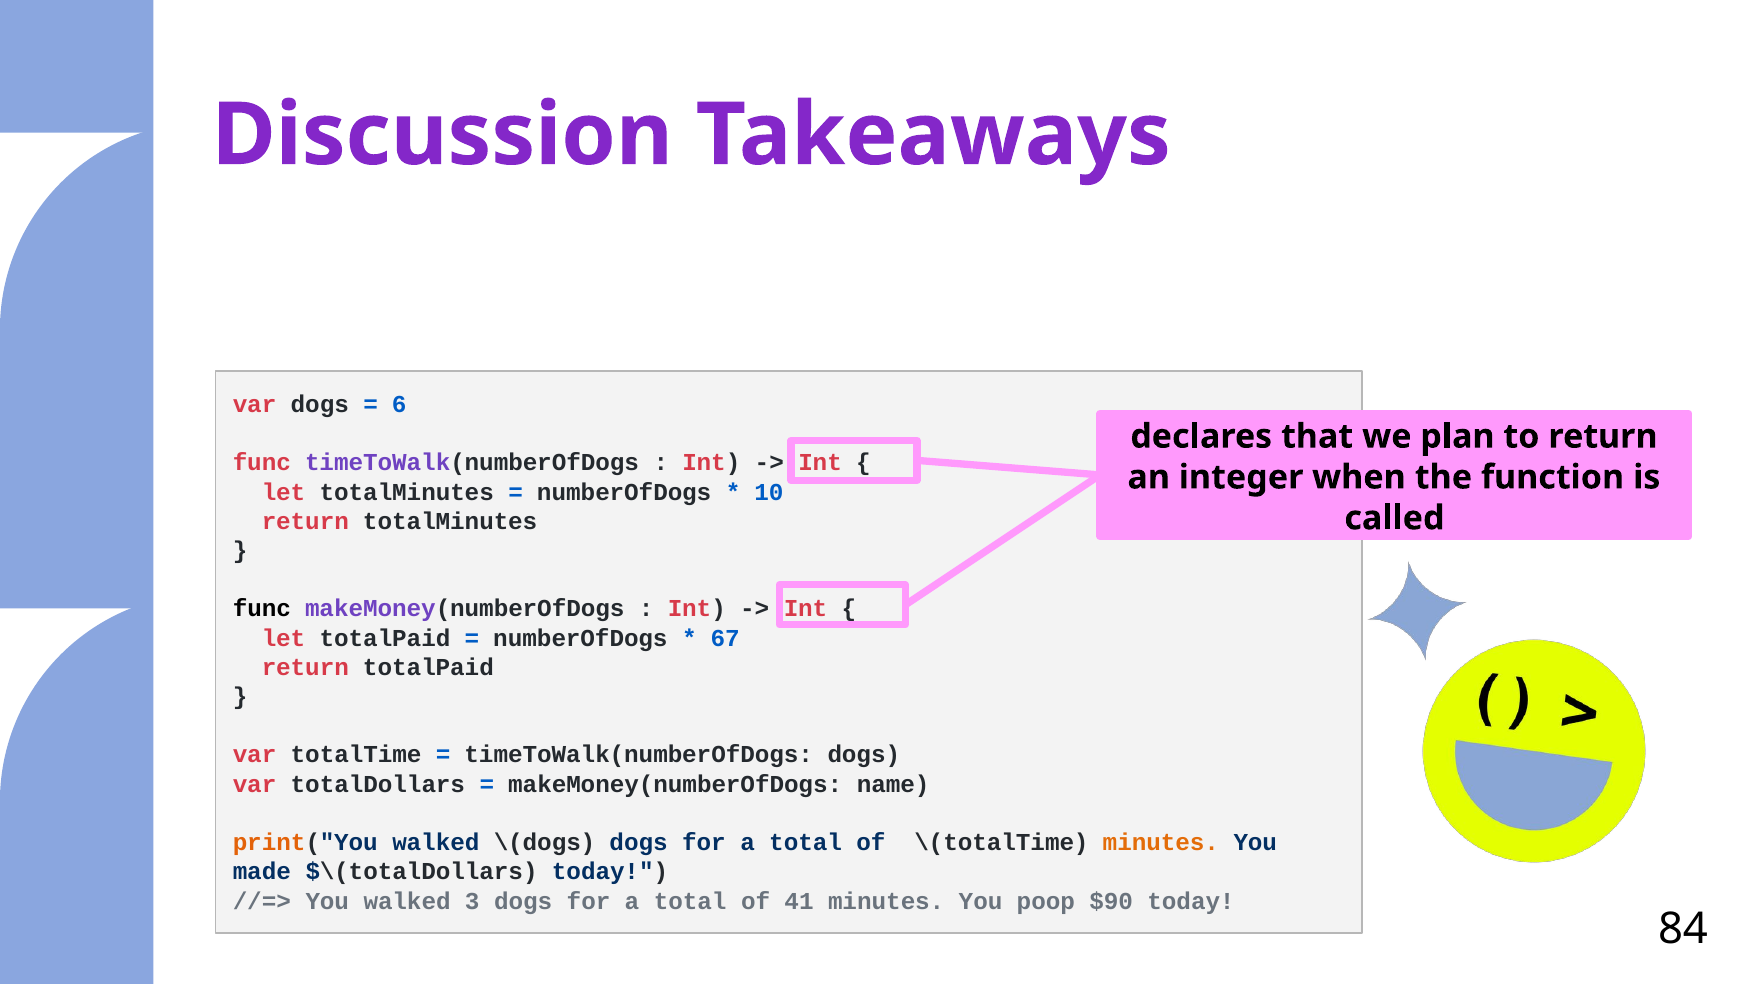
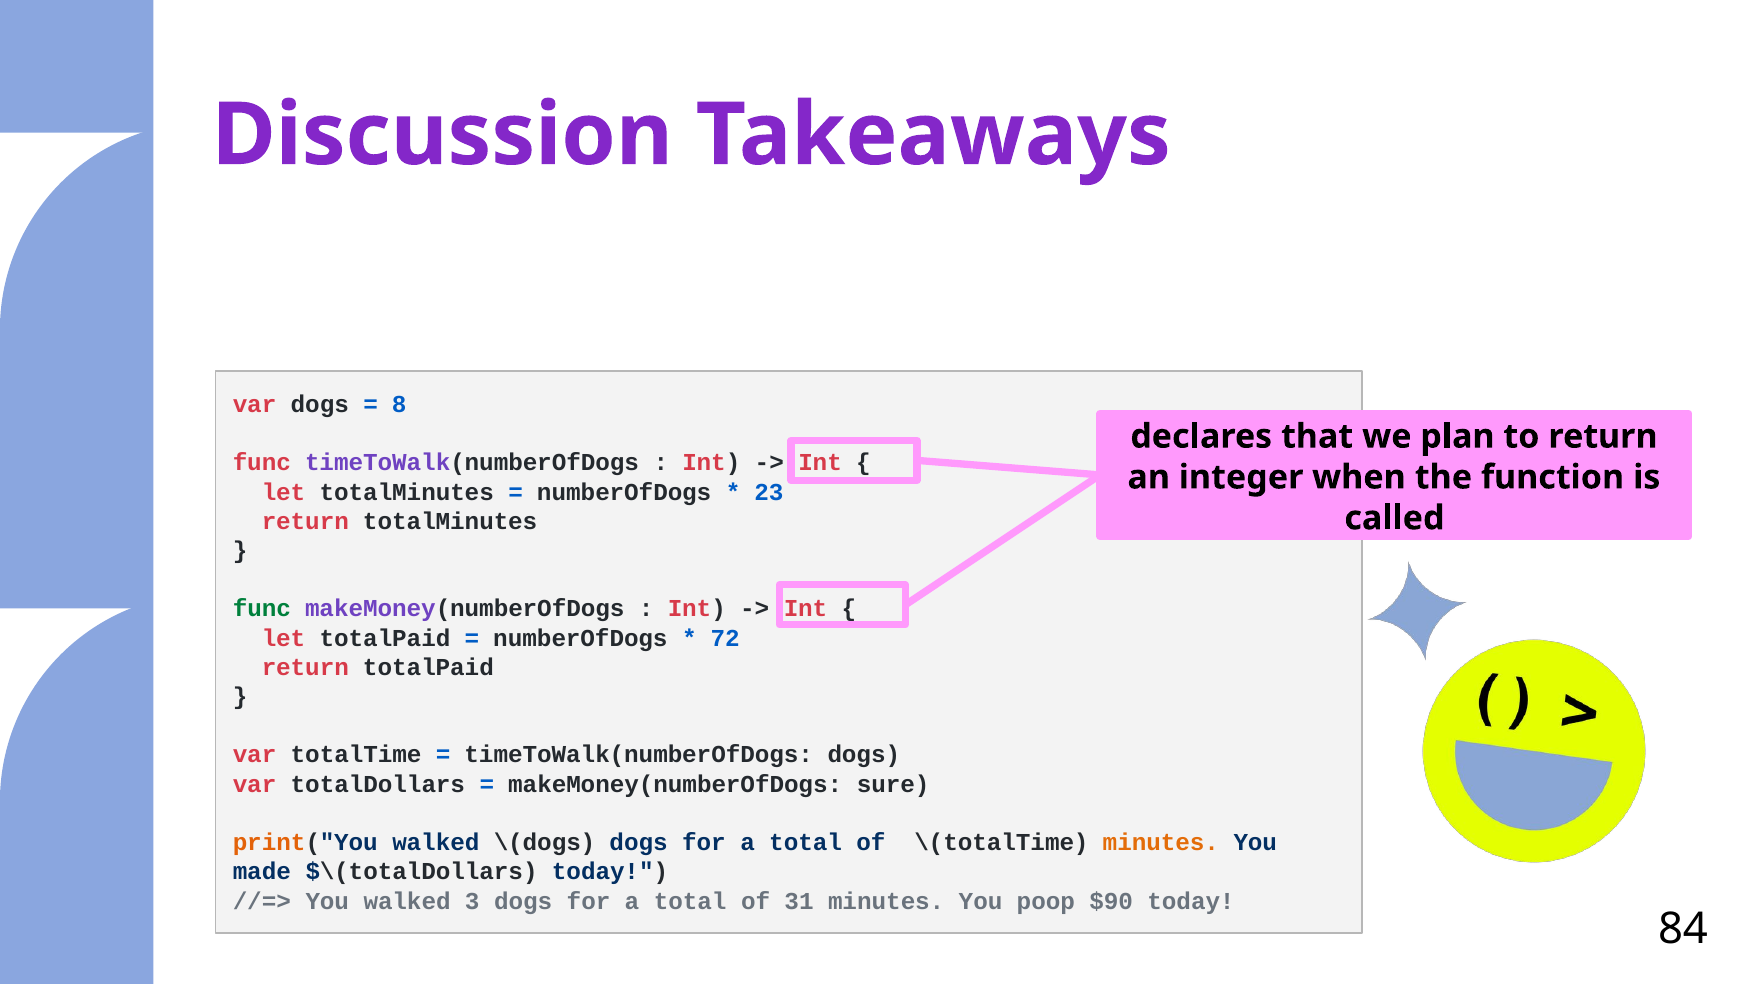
6: 6 -> 8 (399, 405)
10: 10 -> 23 (769, 492)
func colour: black -> green (262, 609)
67: 67 -> 72 (725, 638)
name: name -> sure (893, 784)
41: 41 -> 31 (799, 901)
